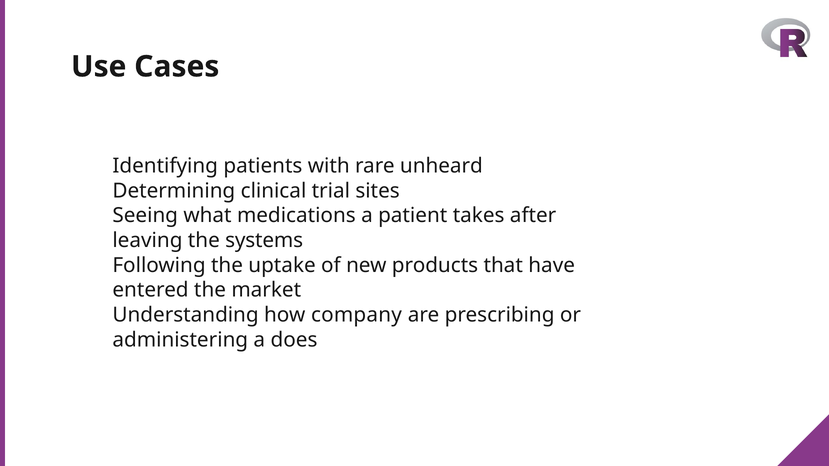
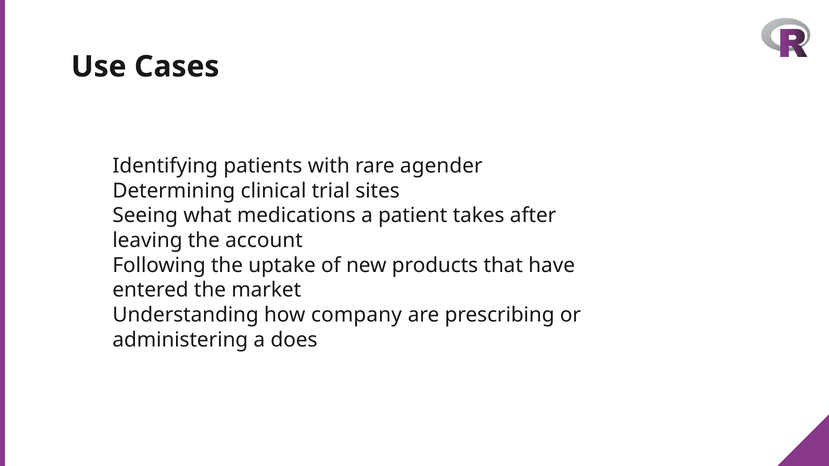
unheard: unheard -> agender (441, 166)
systems: systems -> account (264, 241)
